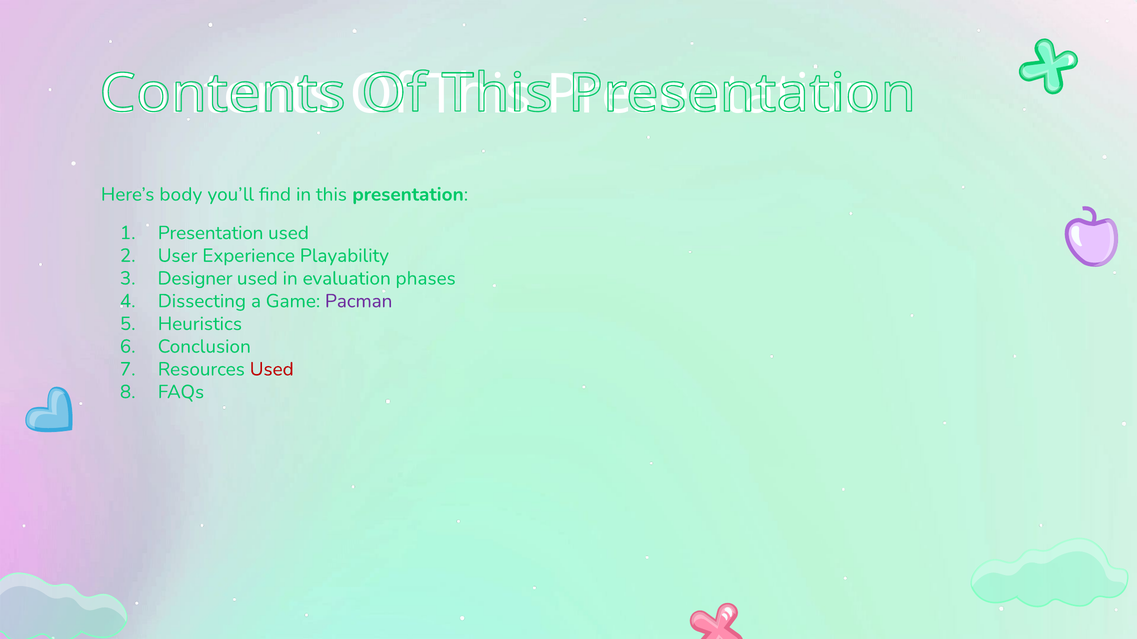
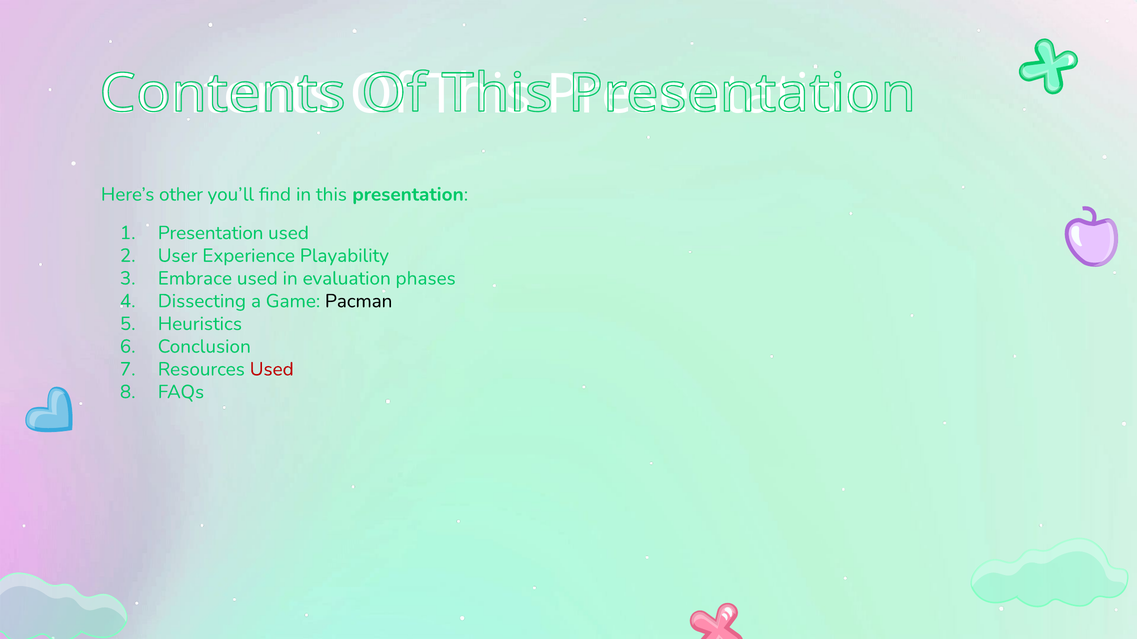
body: body -> other (181, 195)
Designer: Designer -> Embrace (195, 279)
Pacman colour: purple -> black (359, 301)
